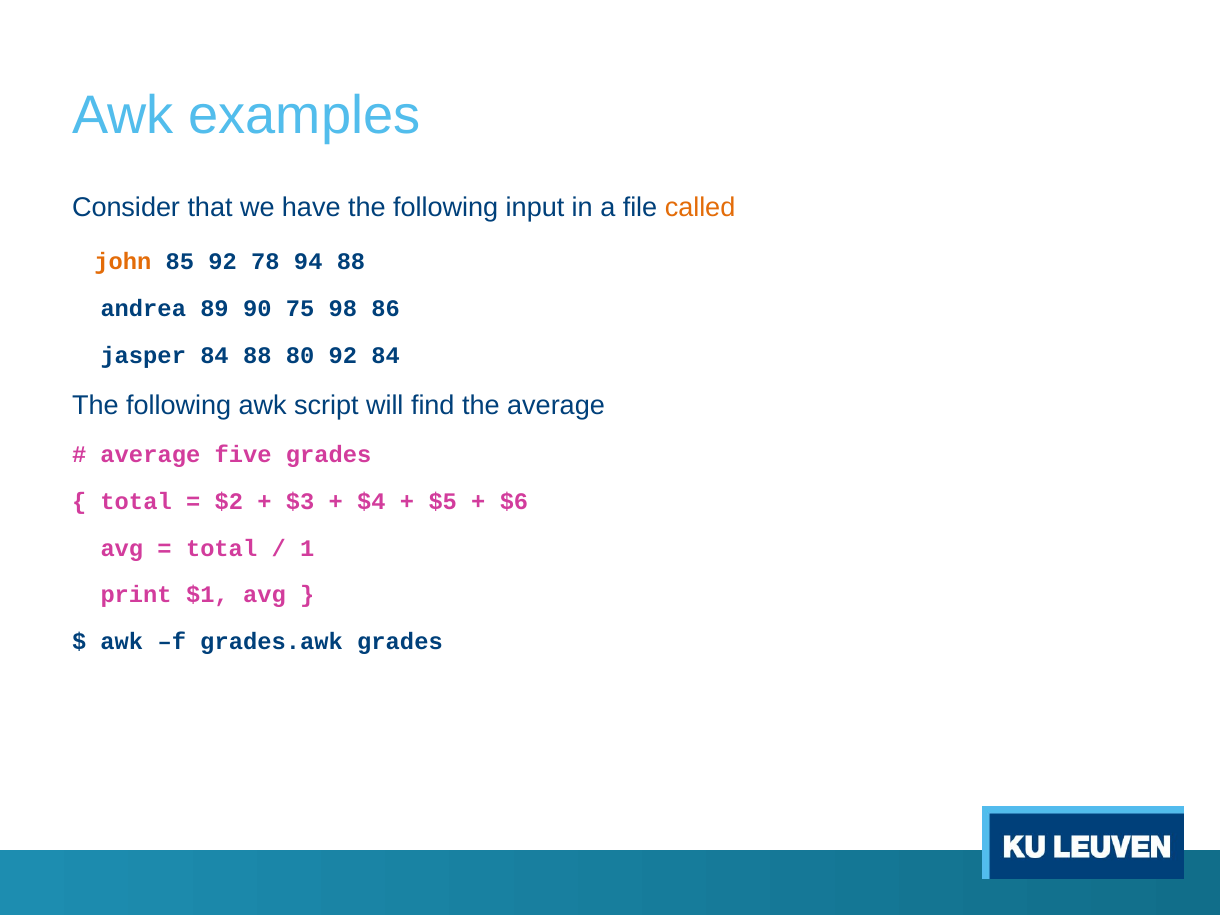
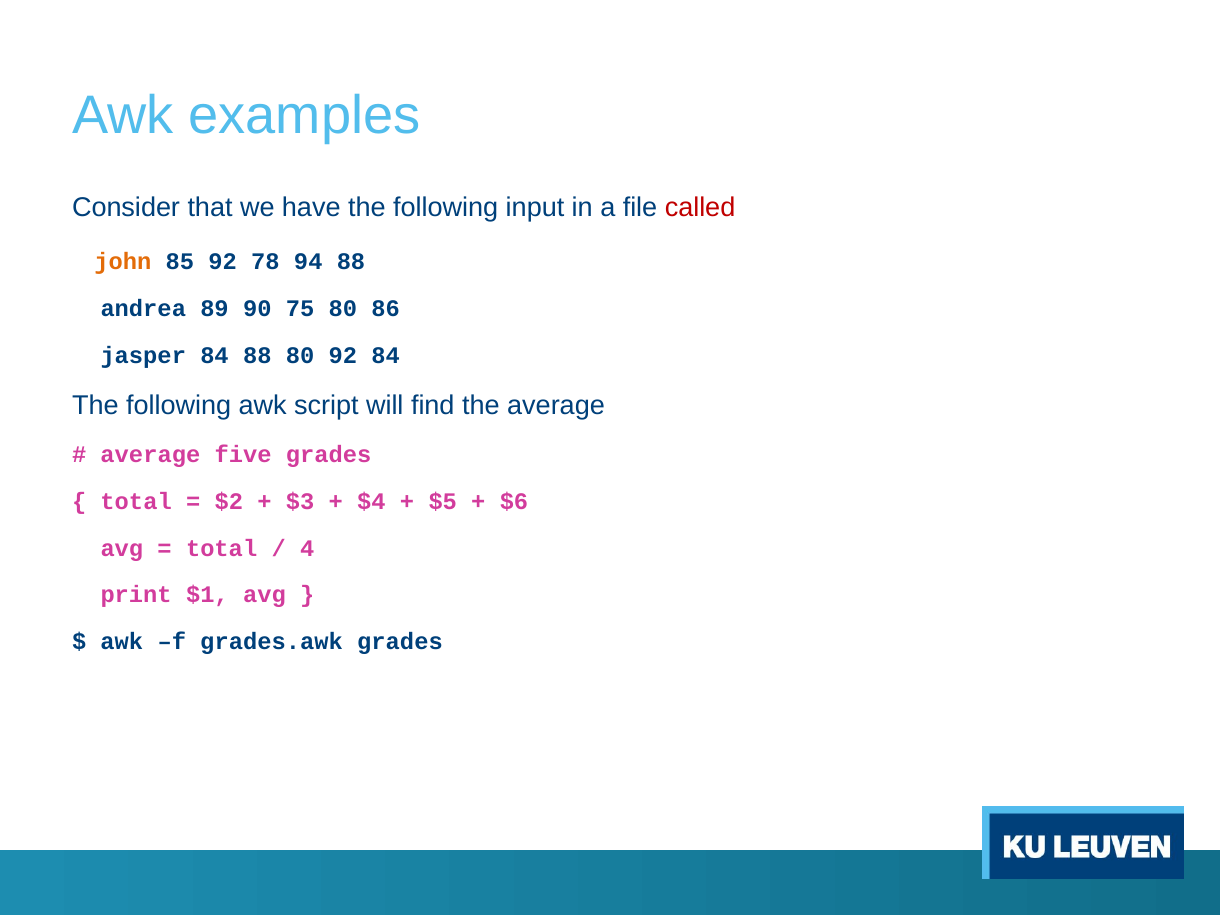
called colour: orange -> red (700, 208)
75 98: 98 -> 80 (343, 309)
1: 1 -> 4 (307, 548)
